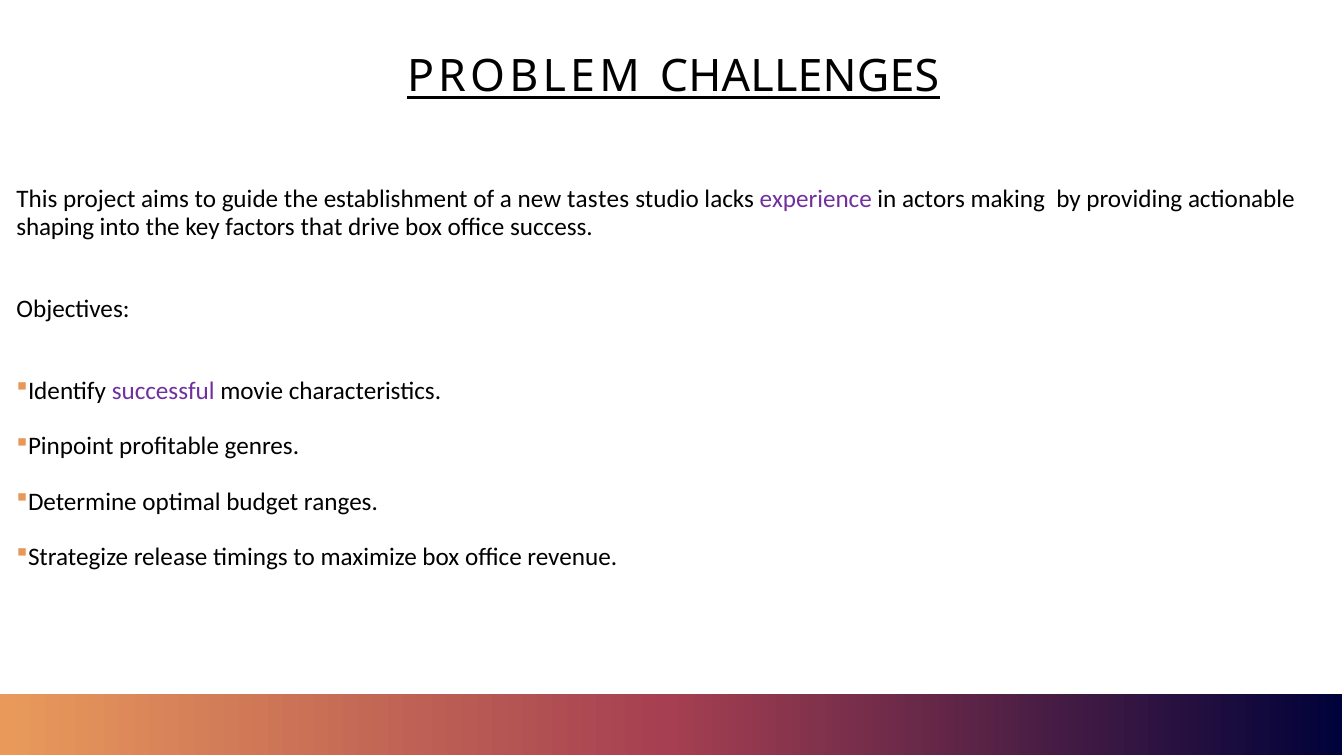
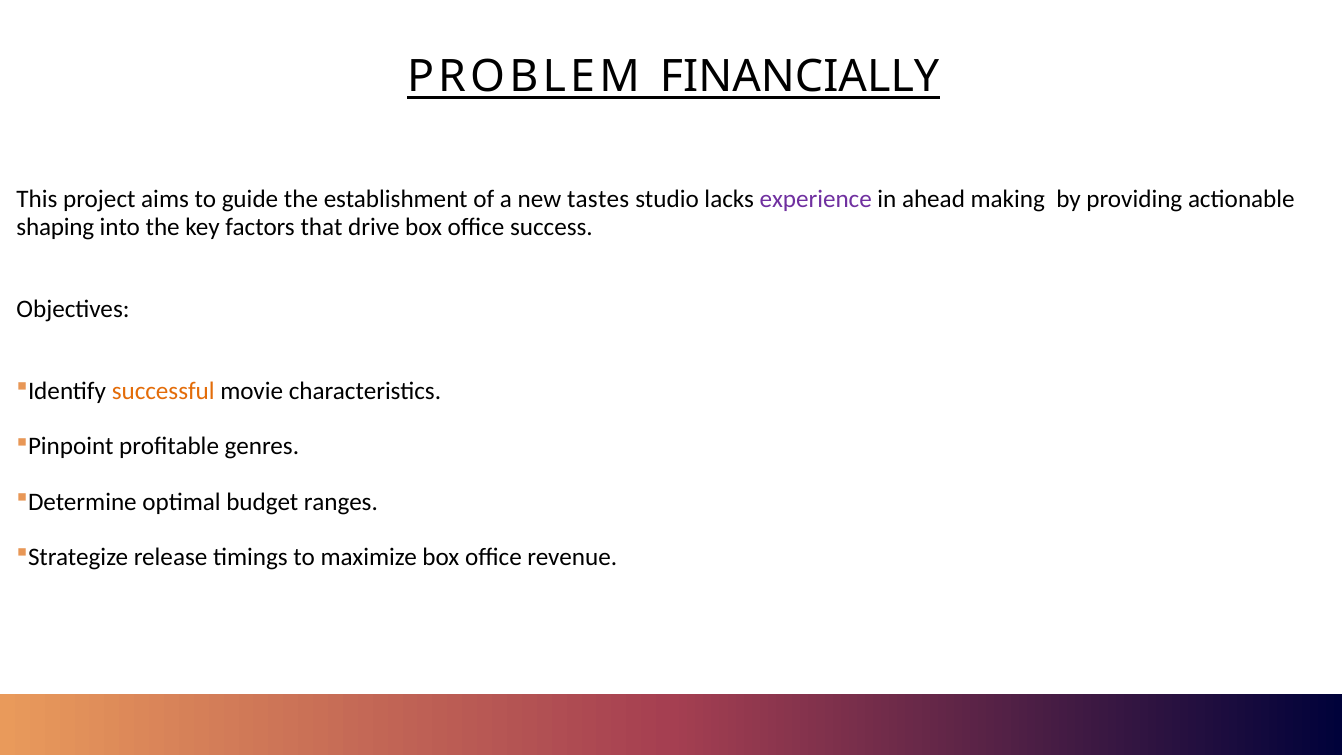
CHALLENGES: CHALLENGES -> FINANCIALLY (800, 77)
actors: actors -> ahead (933, 200)
successful colour: purple -> orange (163, 391)
